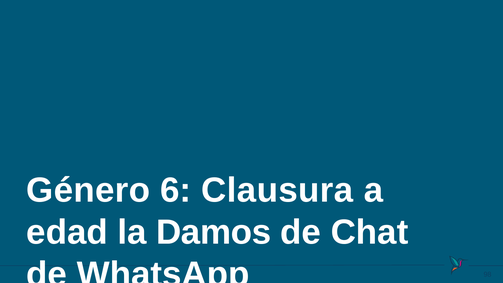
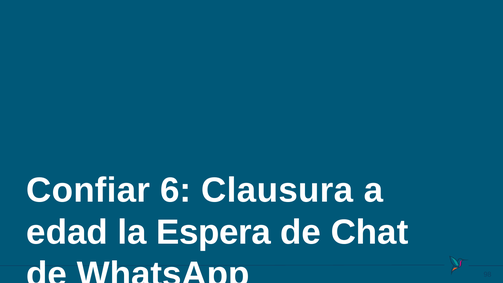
Género: Género -> Confiar (88, 190)
Damos: Damos -> Espera (214, 232)
